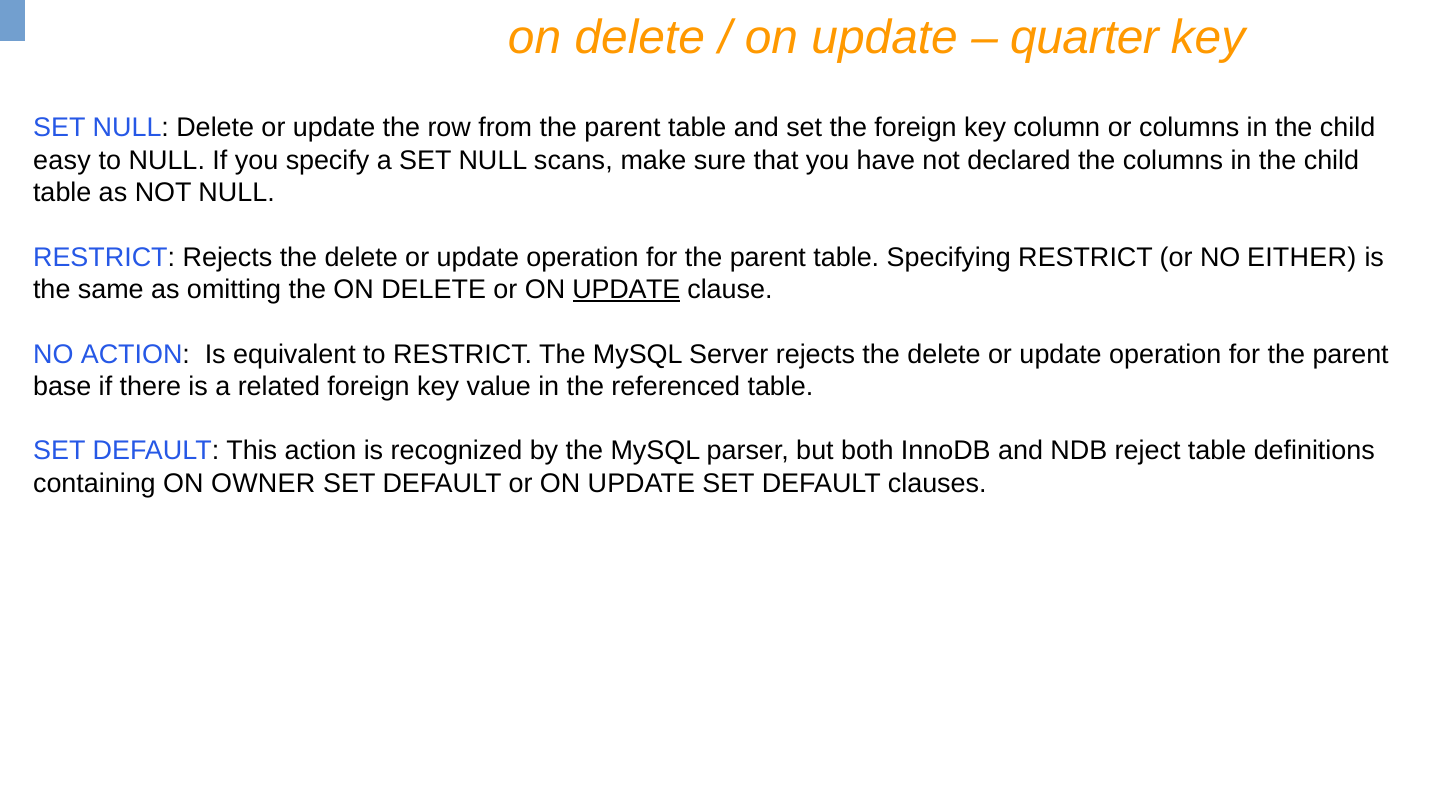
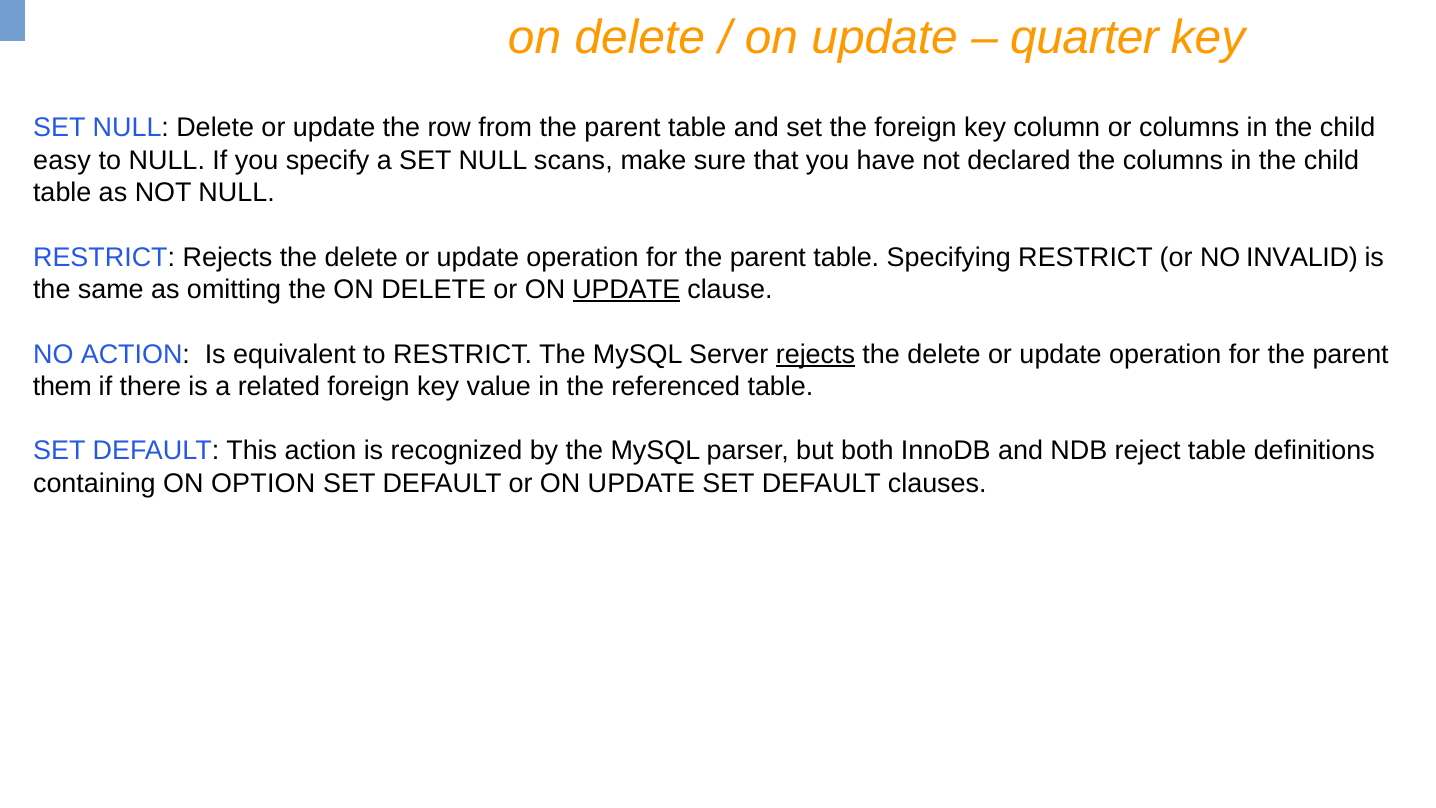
EITHER: EITHER -> INVALID (1302, 257)
rejects underline: none -> present (815, 354)
base: base -> them (62, 386)
OWNER: OWNER -> OPTION (263, 483)
